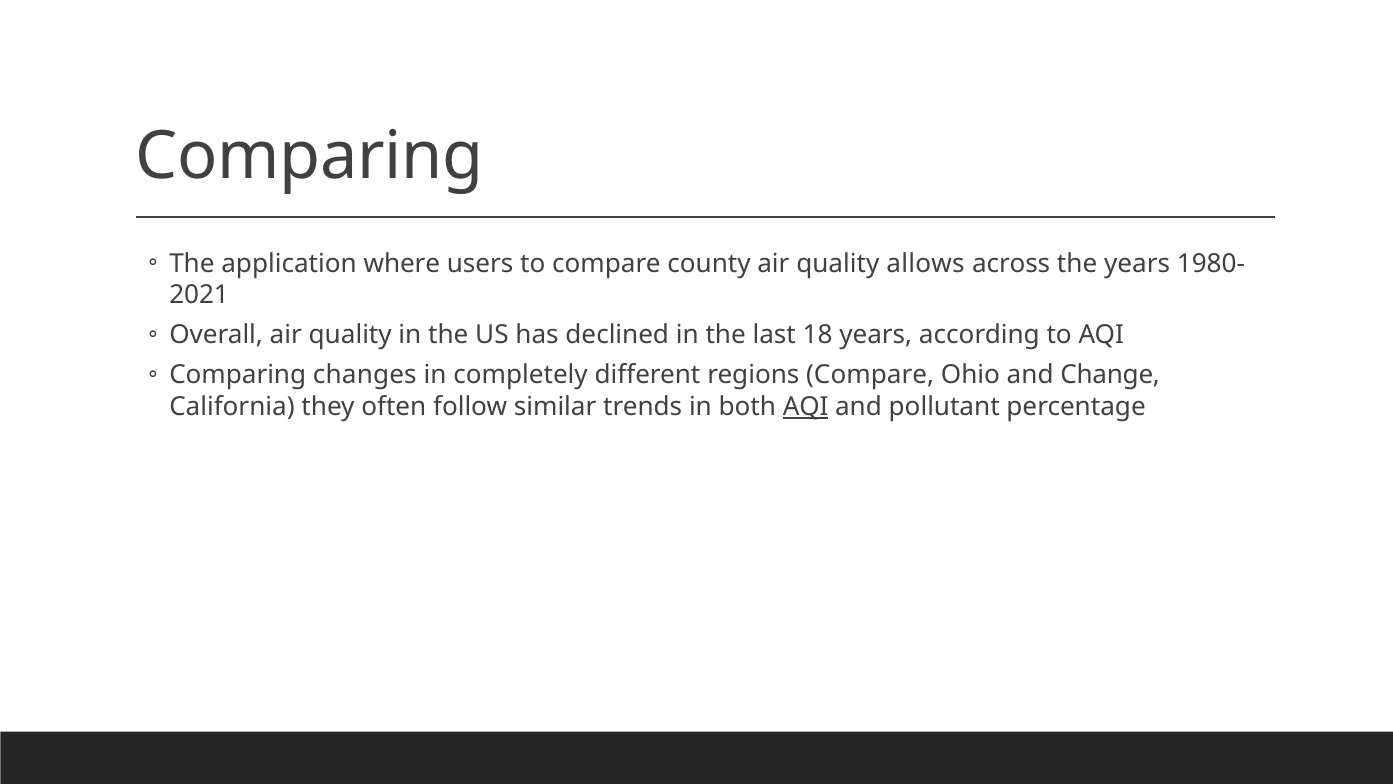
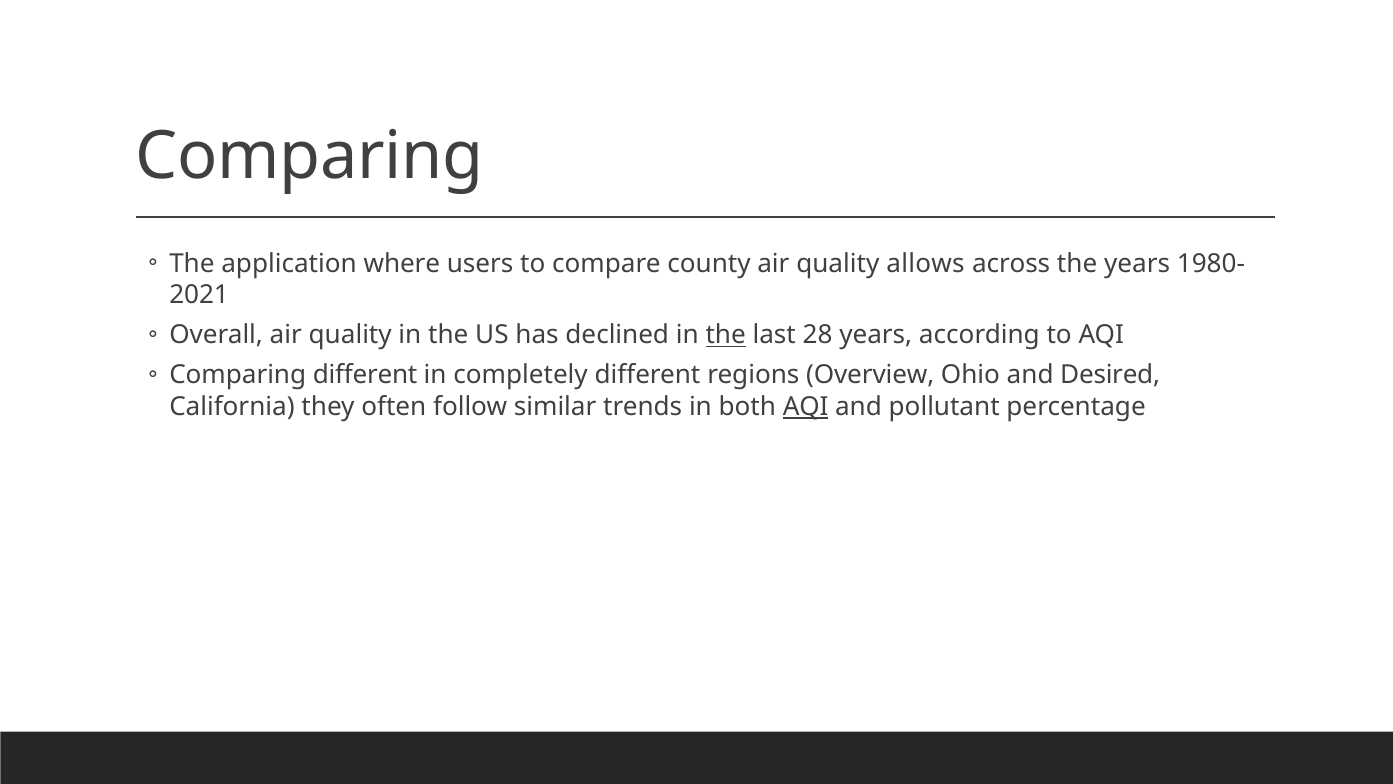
the underline: none -> present (726, 335)
18: 18 -> 28 (818, 335)
Comparing changes: changes -> different (365, 375)
regions Compare: Compare -> Overview (870, 375)
Change: Change -> Desired (1110, 375)
